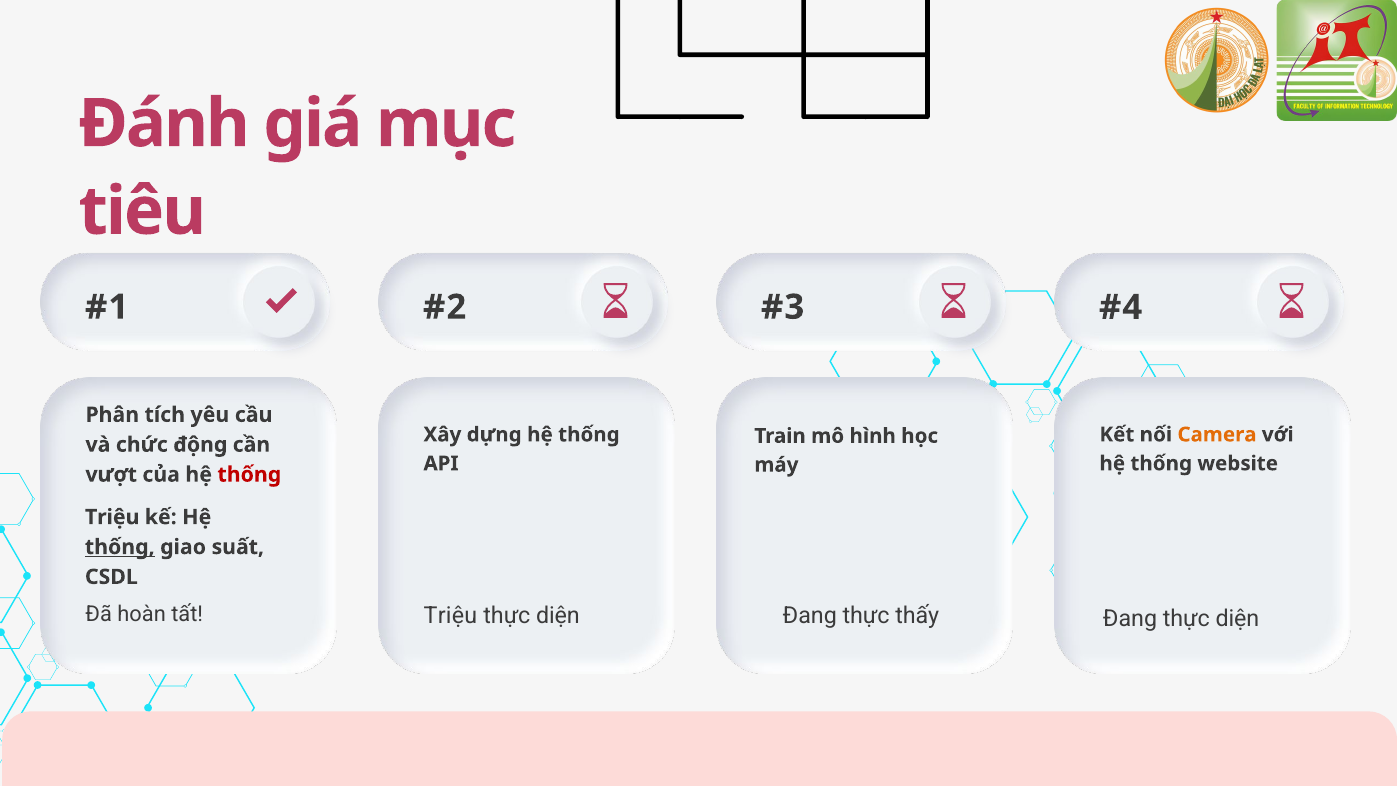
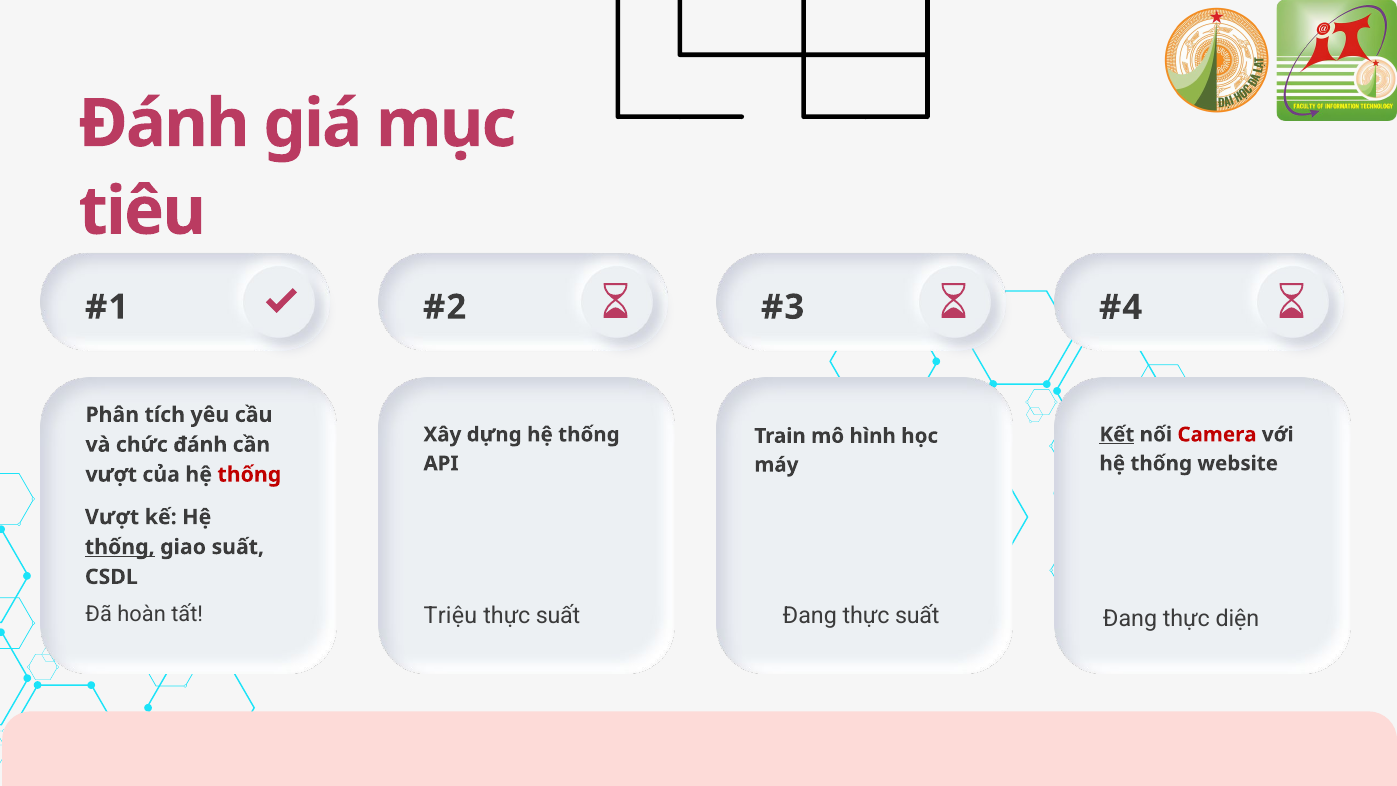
Kết underline: none -> present (1117, 435)
Camera colour: orange -> red (1217, 435)
chức động: động -> đánh (200, 445)
Triệu: Triệu -> Vượt (112, 517)
diện: diện -> suất (558, 615)
Đang thực thấy: thấy -> suất (917, 615)
